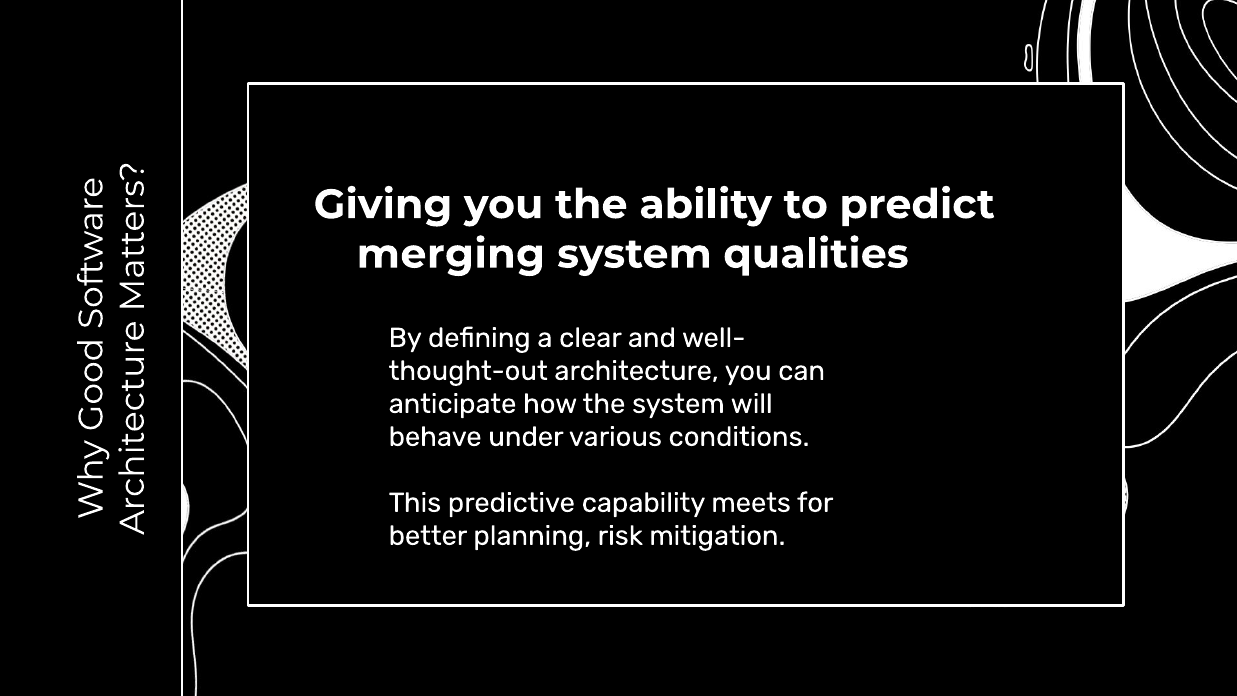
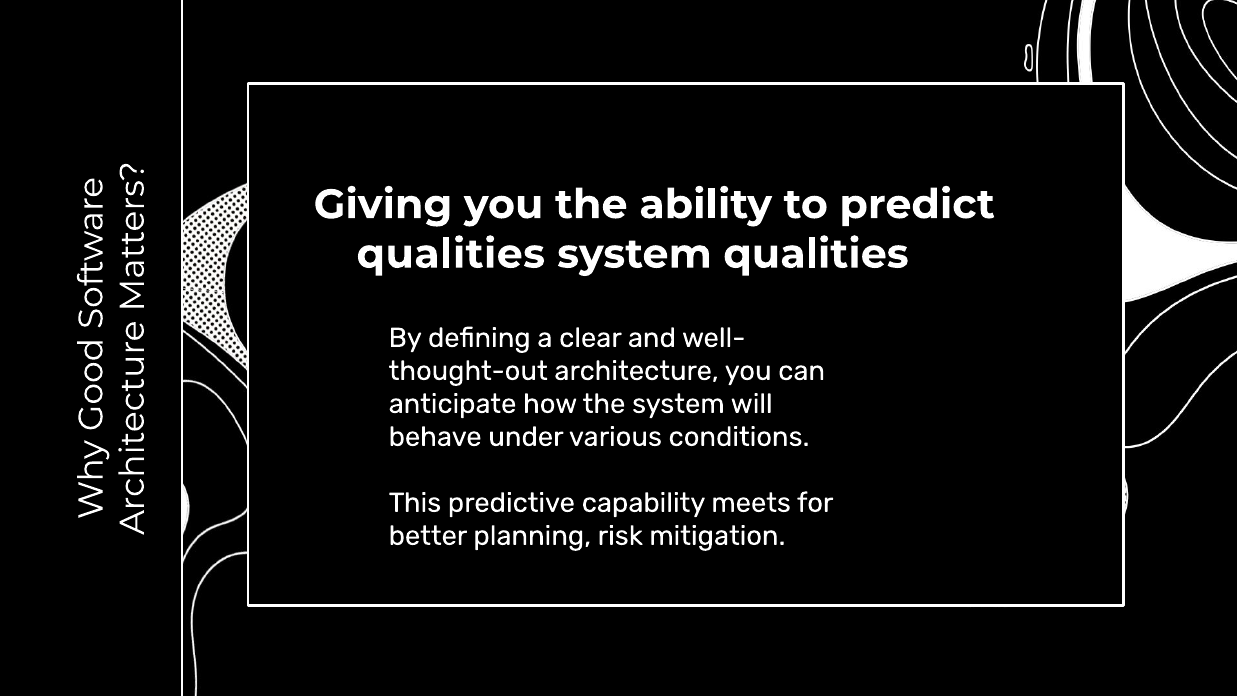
merging: merging -> qualities (451, 254)
